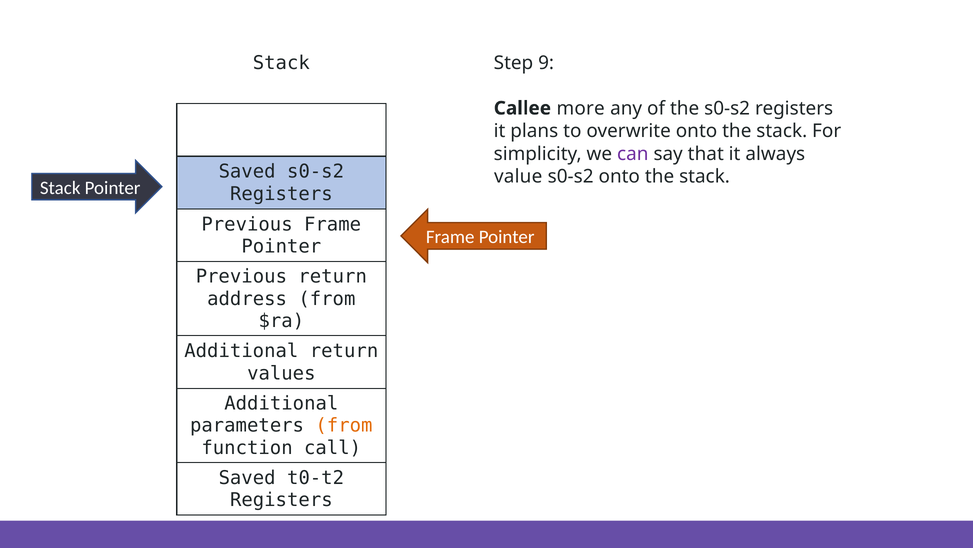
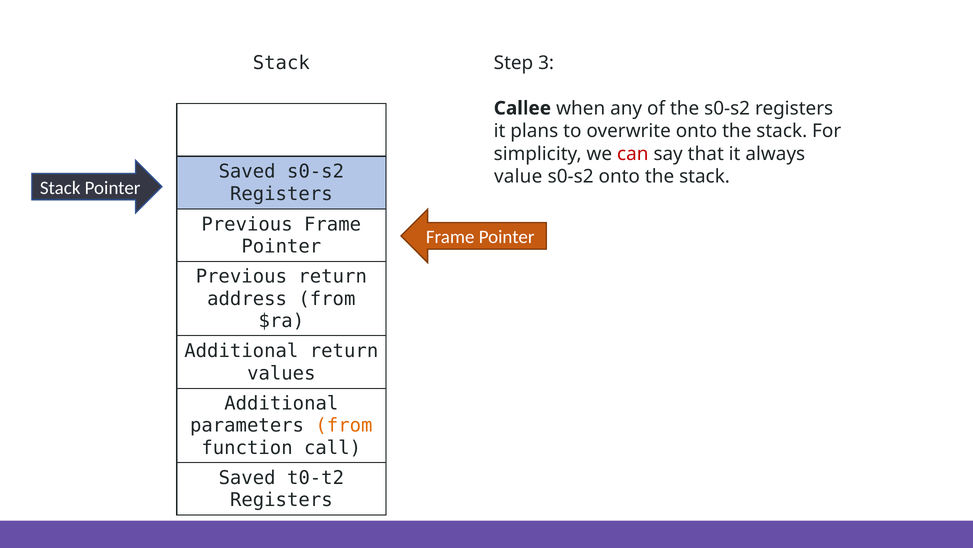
9: 9 -> 3 (546, 63)
more: more -> when (581, 108)
can colour: purple -> red (633, 154)
